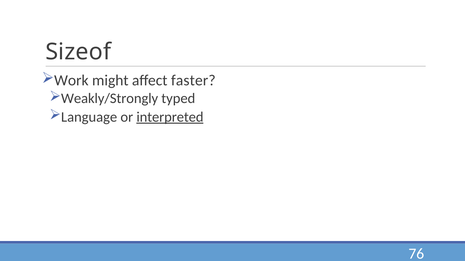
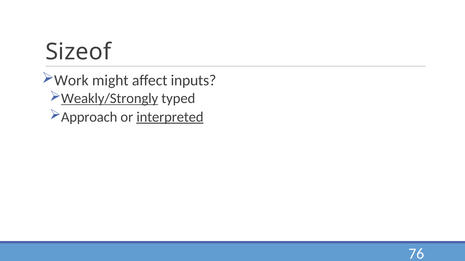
faster: faster -> inputs (193, 80)
Weakly/Strongly underline: none -> present (110, 99)
Language: Language -> Approach (89, 117)
